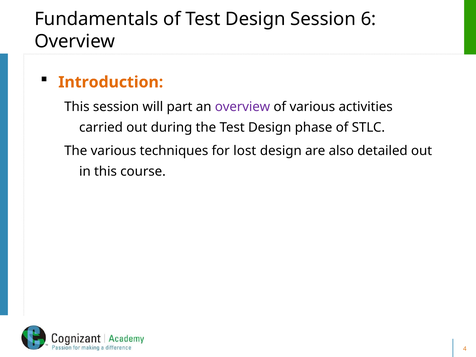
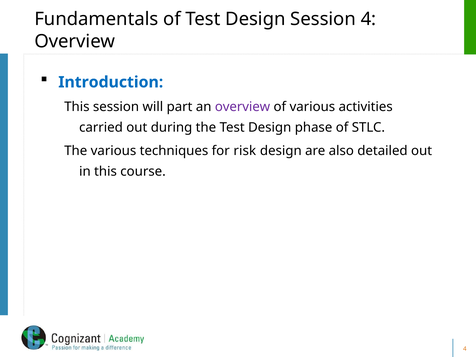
Session 6: 6 -> 4 (369, 19)
Introduction colour: orange -> blue (111, 82)
lost: lost -> risk (245, 151)
